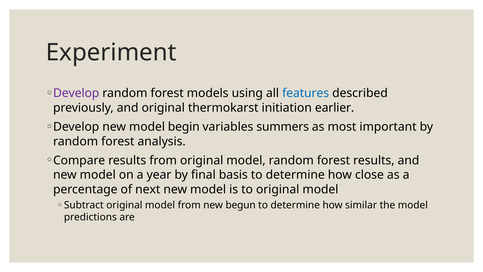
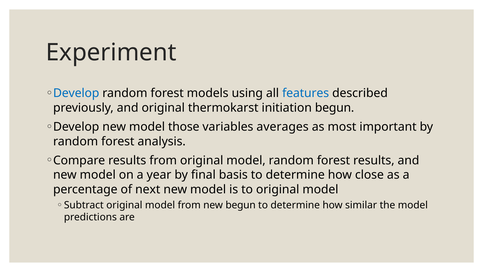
Develop colour: purple -> blue (76, 93)
initiation earlier: earlier -> begun (335, 108)
begin: begin -> those (184, 127)
summers: summers -> averages (283, 127)
